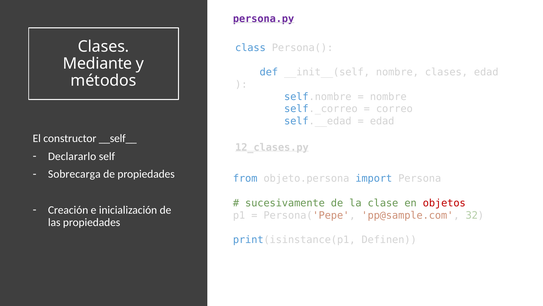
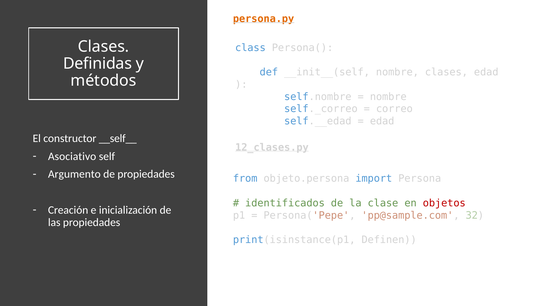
persona.py colour: purple -> orange (264, 19)
Mediante: Mediante -> Definidas (98, 63)
Declararlo: Declararlo -> Asociativo (72, 156)
Sobrecarga: Sobrecarga -> Argumento (74, 174)
sucesivamente: sucesivamente -> identificados (285, 203)
